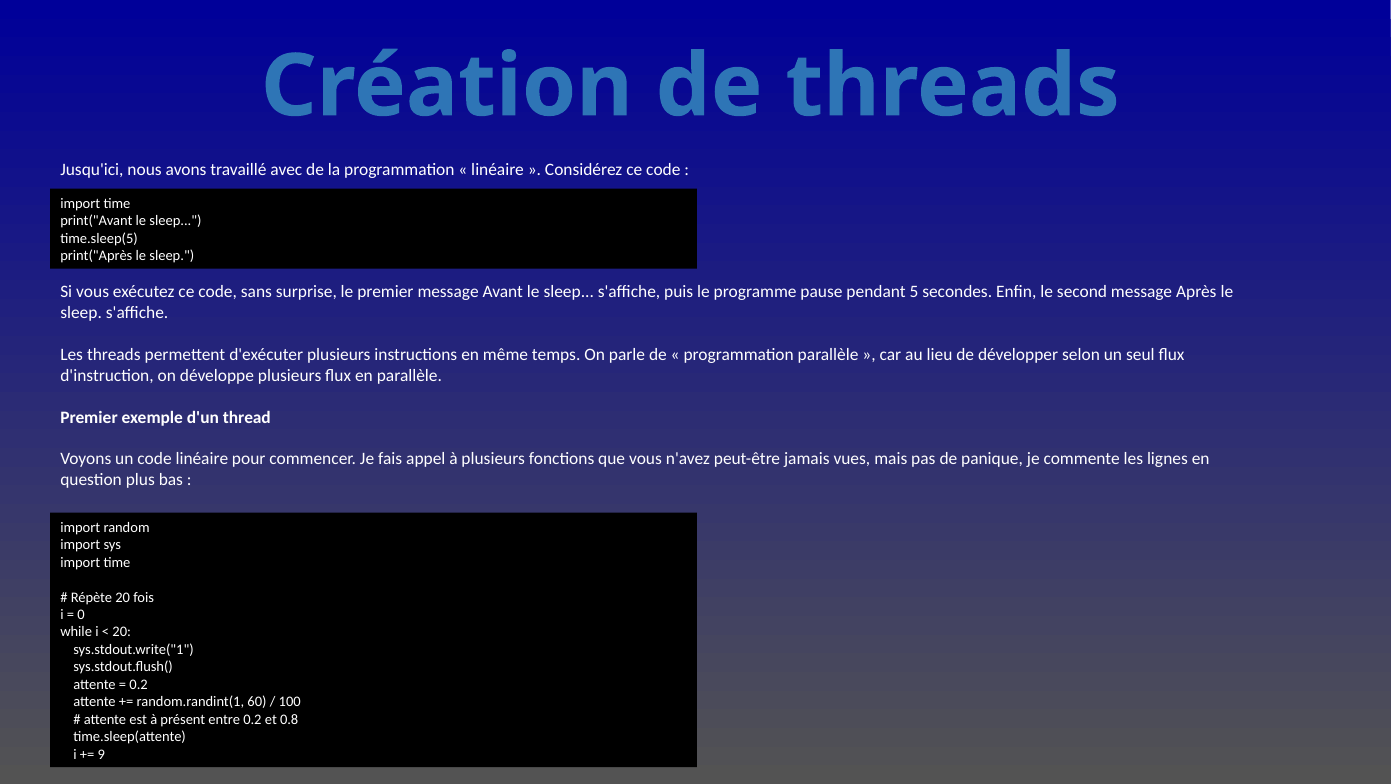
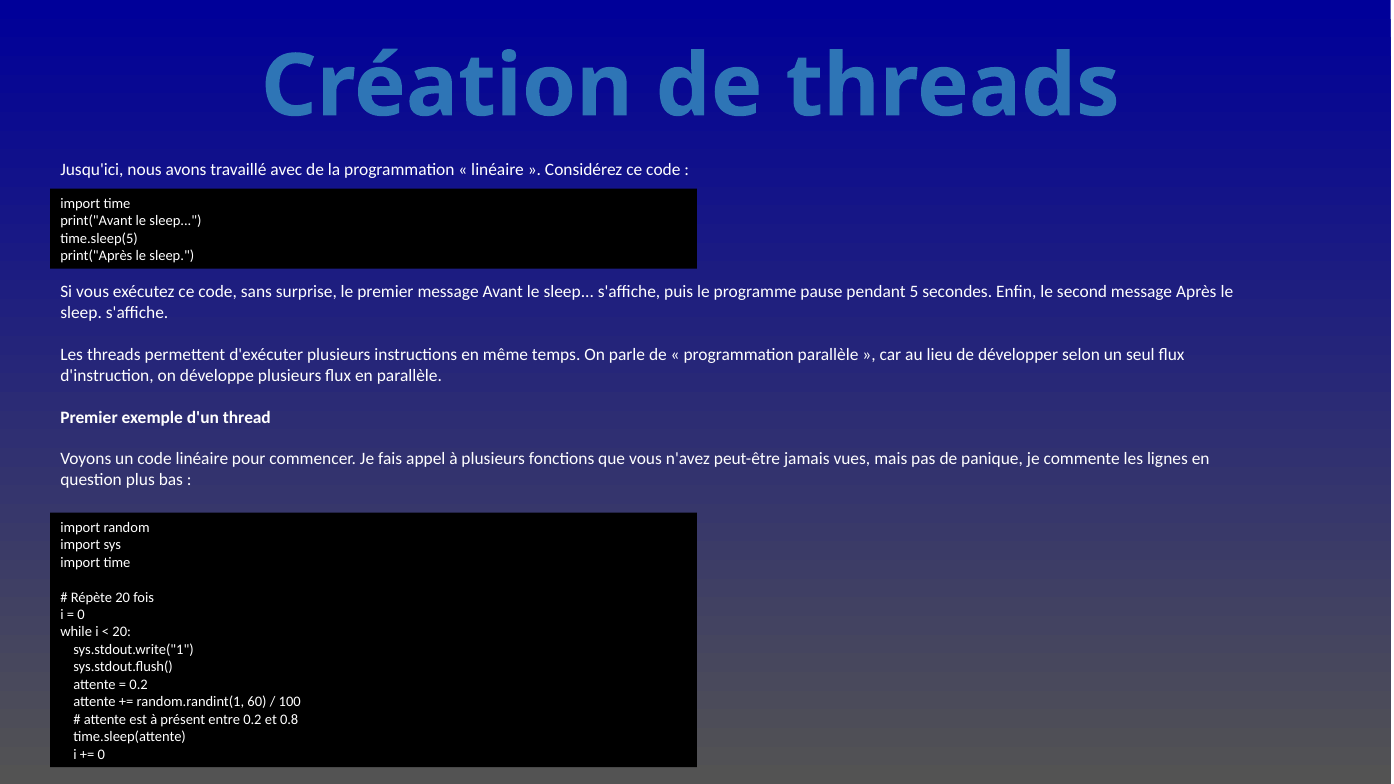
9: 9 -> 0 (101, 754)
